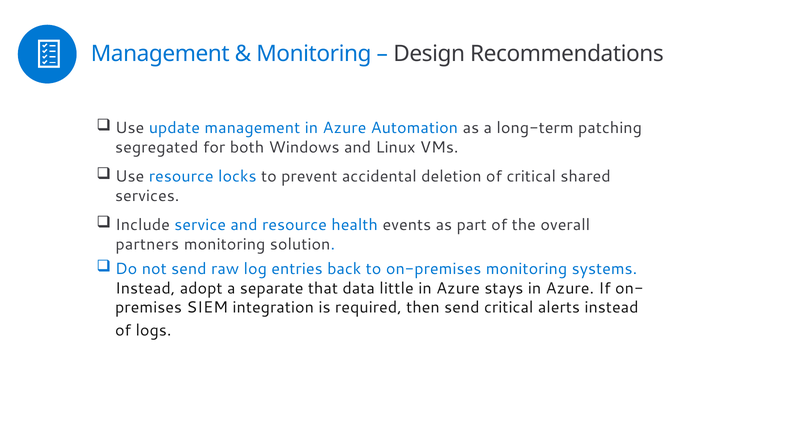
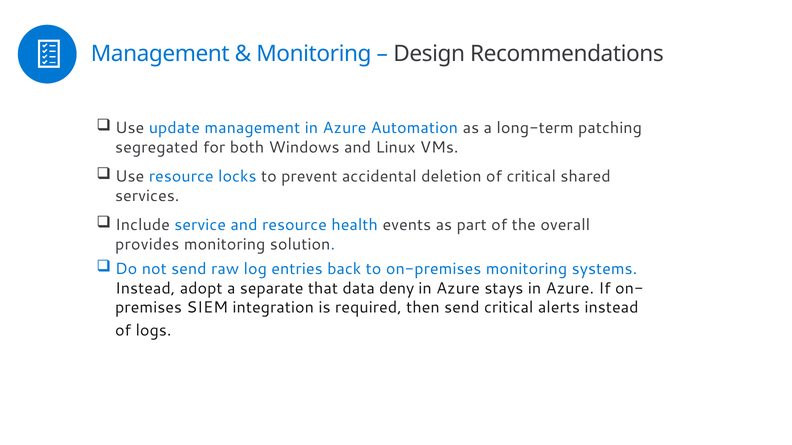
partners: partners -> provides (147, 245)
little: little -> deny (397, 288)
